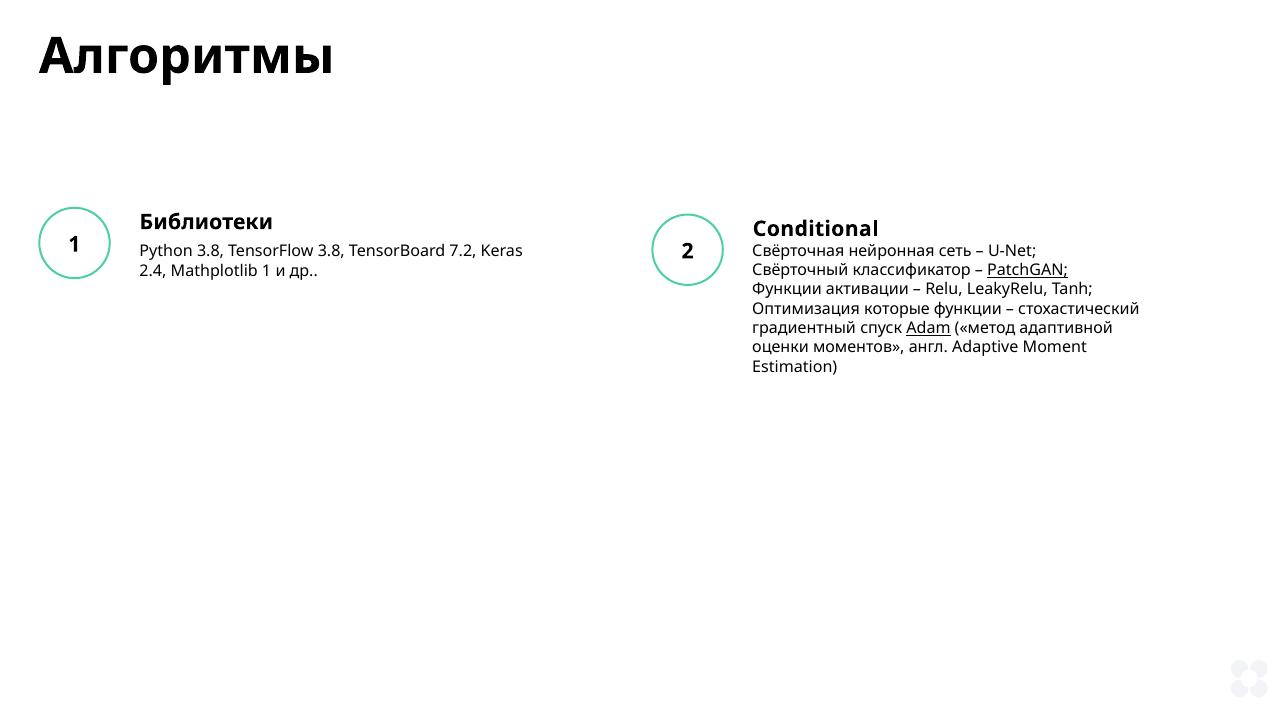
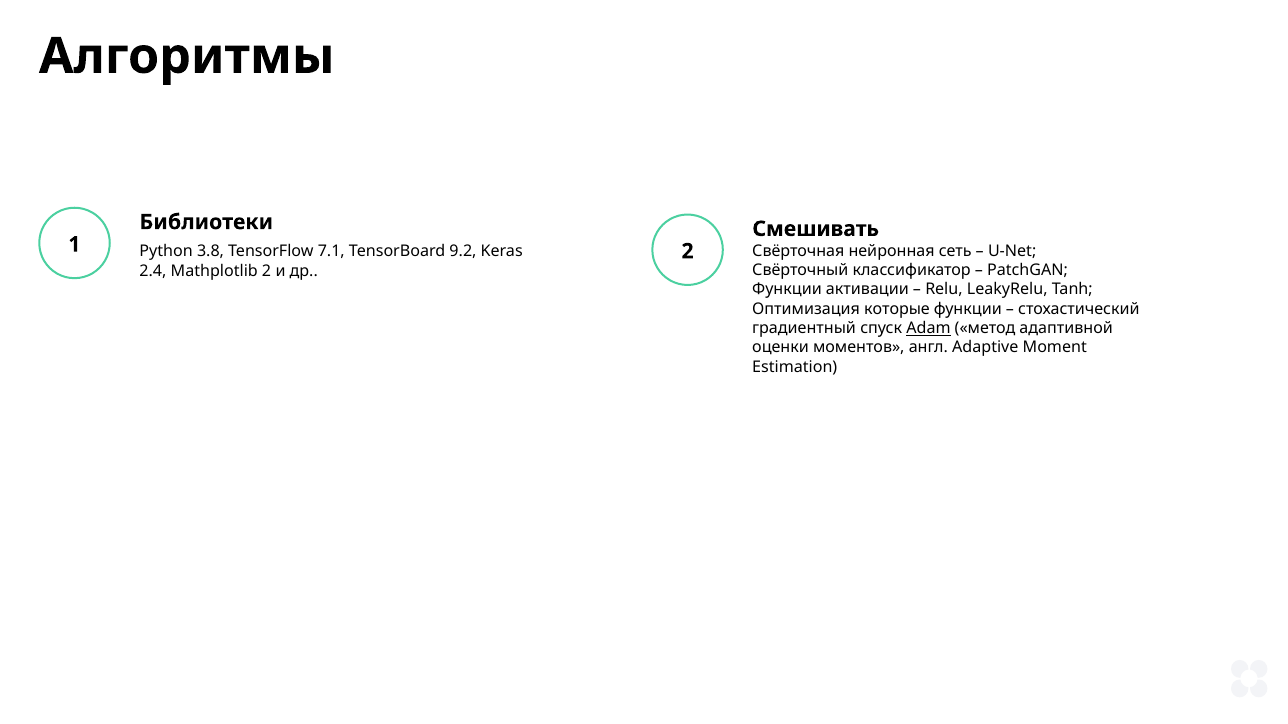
Conditional: Conditional -> Смешивать (816, 229)
TensorFlow 3.8: 3.8 -> 7.1 (331, 252)
7.2: 7.2 -> 9.2 (463, 252)
PatchGAN underline: present -> none (1028, 271)
Mathplotlib 1: 1 -> 2 (267, 271)
